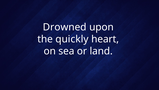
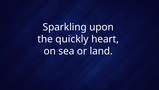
Drowned: Drowned -> Sparkling (65, 27)
